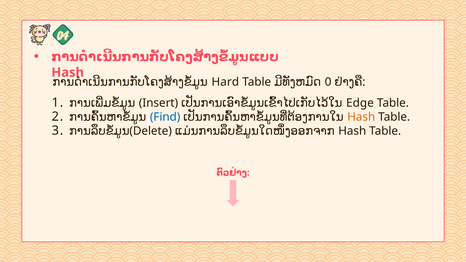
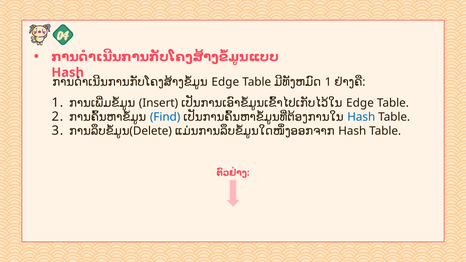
Hard: Hard -> Edge (225, 82)
0: 0 -> 1 (328, 82)
Hash colour: orange -> blue (361, 117)
